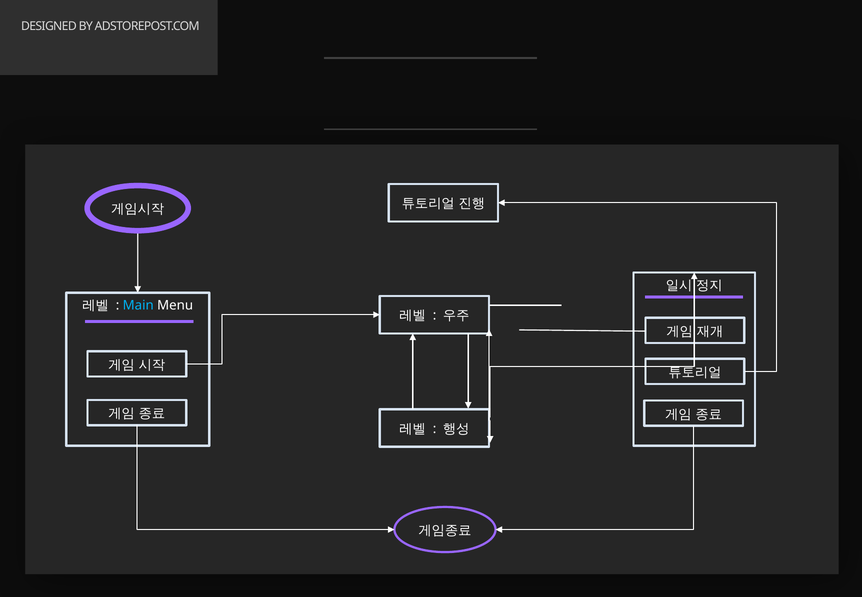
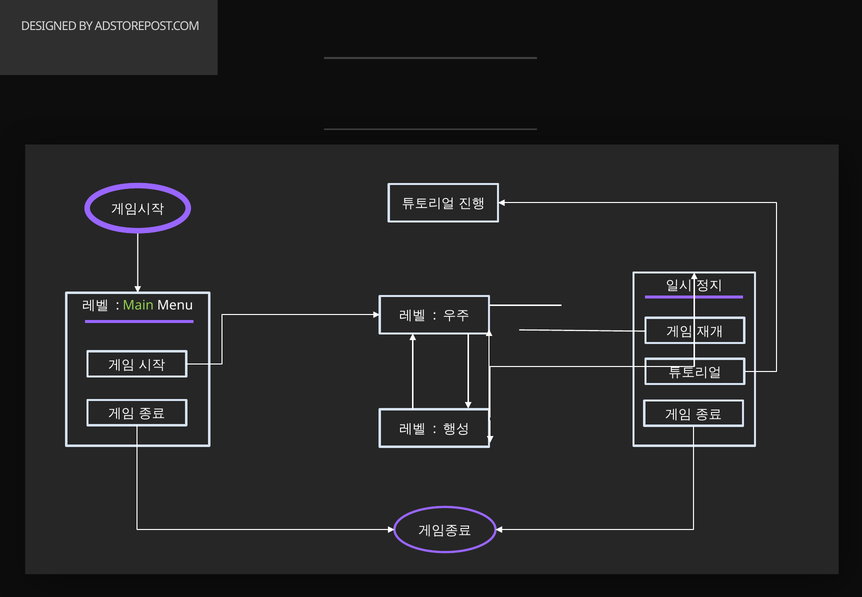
Main colour: light blue -> light green (138, 305)
